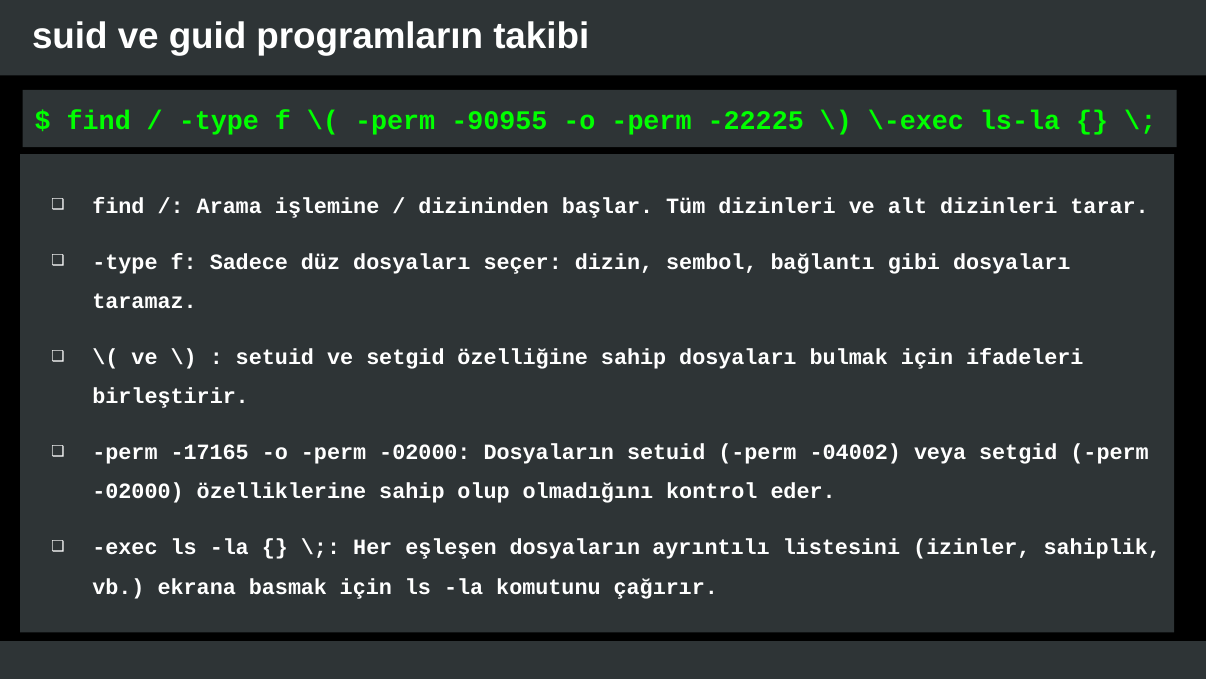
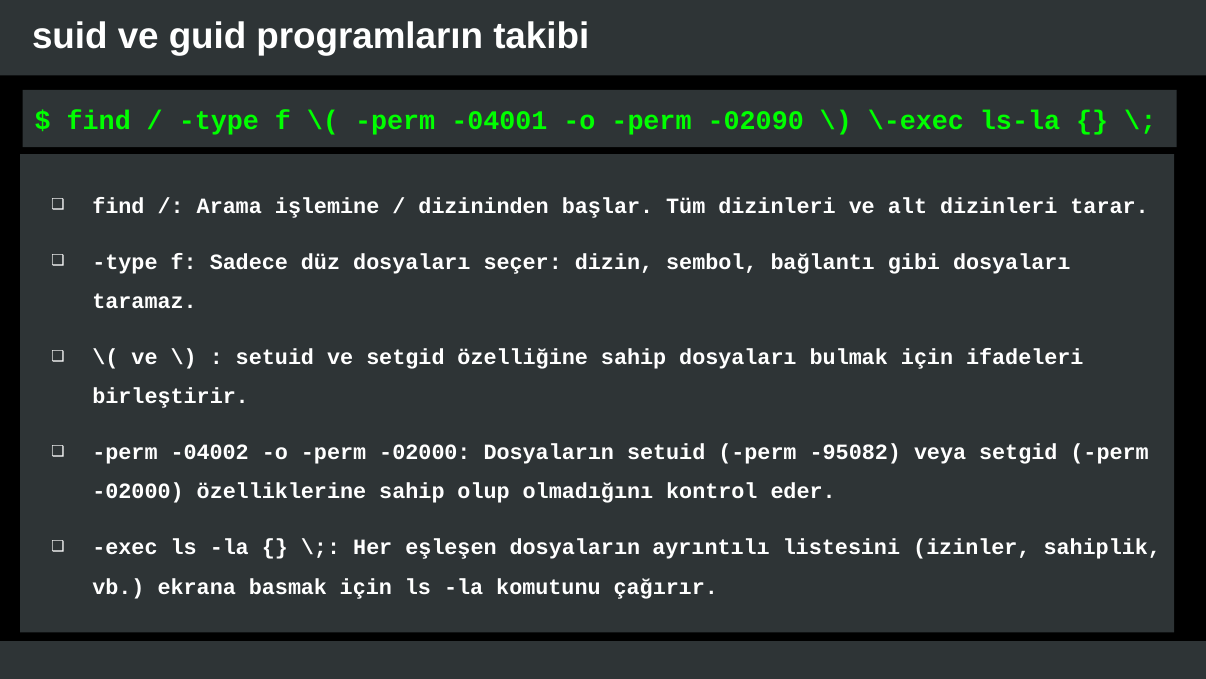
-90955: -90955 -> -04001 (499, 120)
-22225: -22225 -> -02090 (756, 120)
-17165: -17165 -> -04002 (210, 452)
-04002: -04002 -> -95082 (855, 452)
